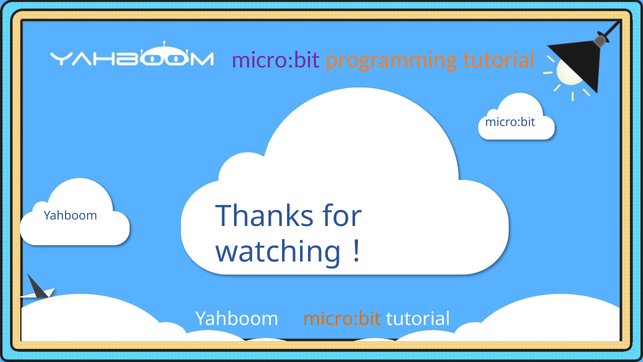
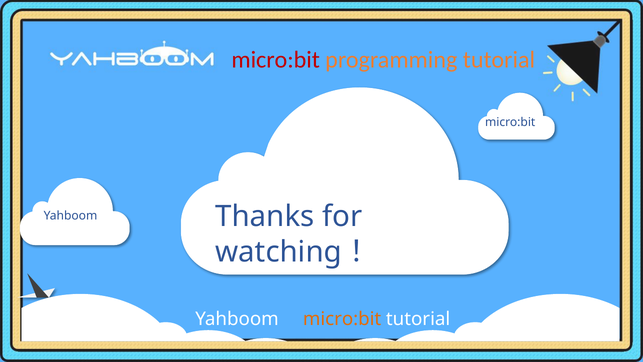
micro:bit colour: purple -> red (276, 60)
